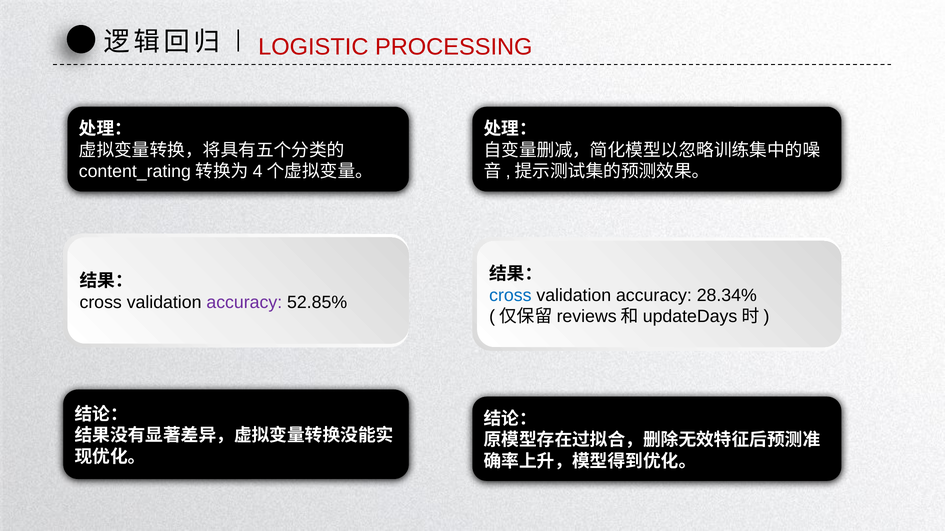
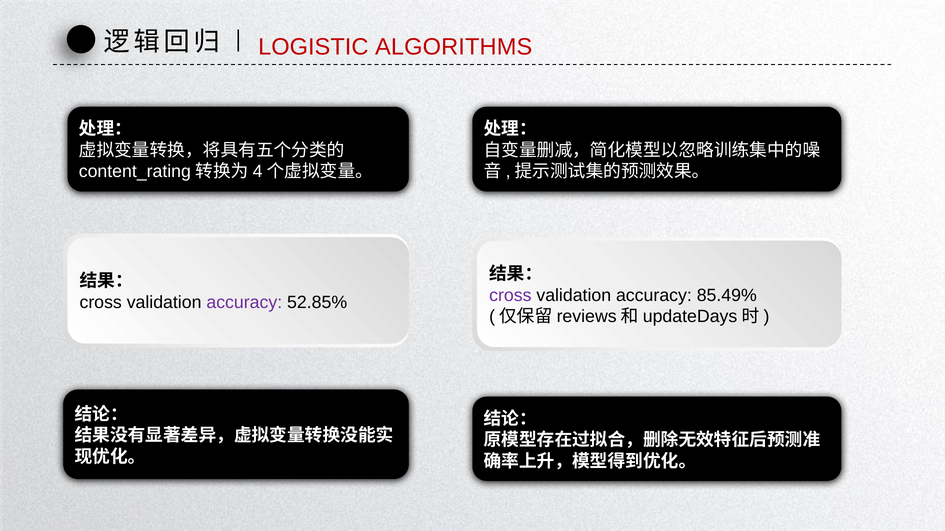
PROCESSING: PROCESSING -> ALGORITHMS (454, 47)
cross colour: blue -> purple (510, 296)
28.34%: 28.34% -> 85.49% (727, 296)
